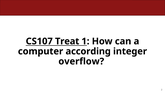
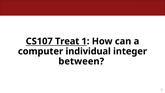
according: according -> individual (88, 51)
overflow: overflow -> between (81, 61)
